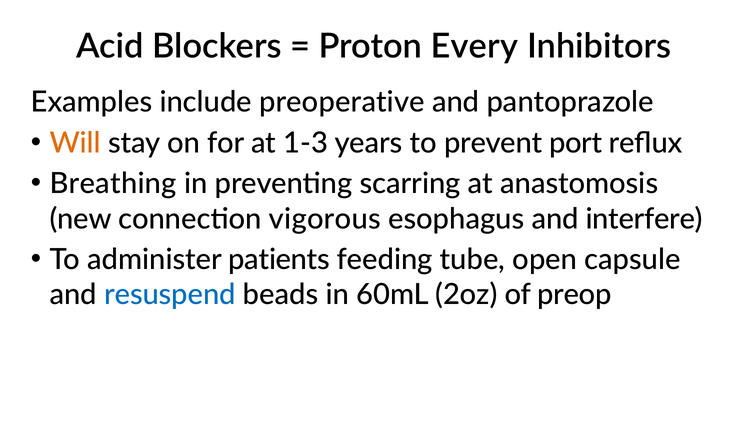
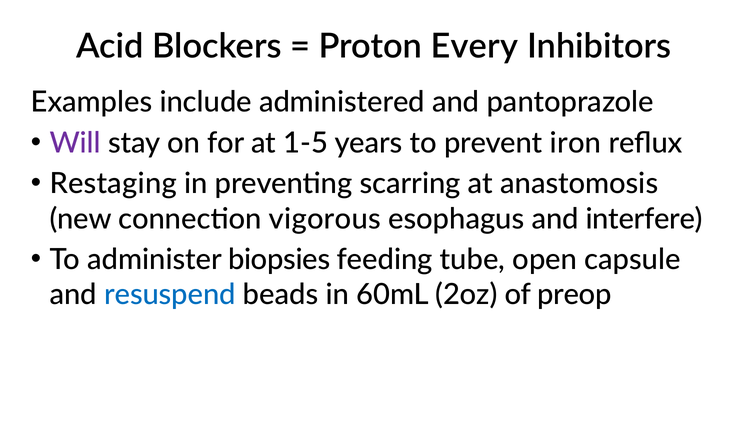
preoperative: preoperative -> administered (342, 102)
Will colour: orange -> purple (75, 143)
1-3: 1-3 -> 1-5 (306, 143)
port: port -> iron (575, 143)
Breathing: Breathing -> Restaging (113, 184)
patients: patients -> biopsies (279, 260)
